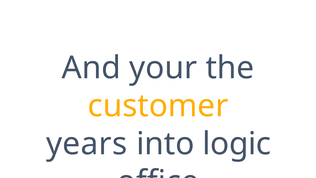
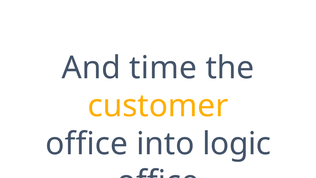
your: your -> time (163, 68)
years: years -> office (87, 144)
